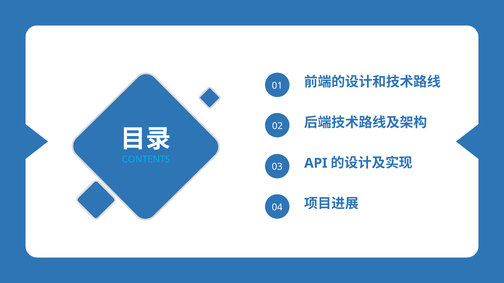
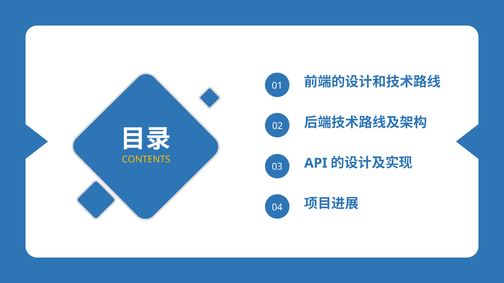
CONTENTS colour: light blue -> yellow (146, 160)
